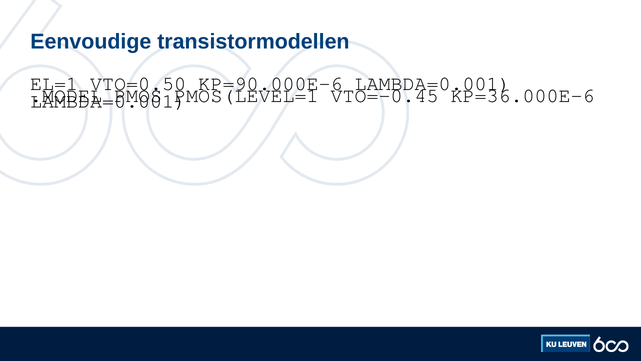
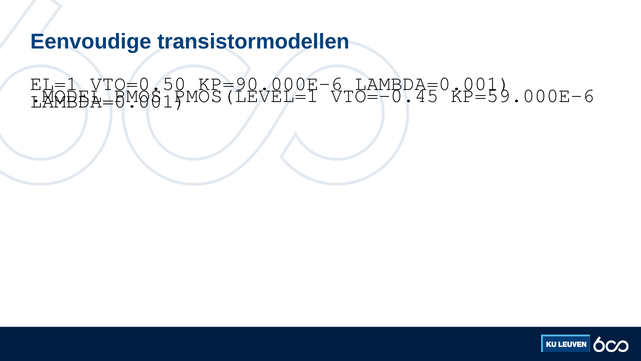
KP=36.000E-6: KP=36.000E-6 -> KP=59.000E-6 (523, 96)
